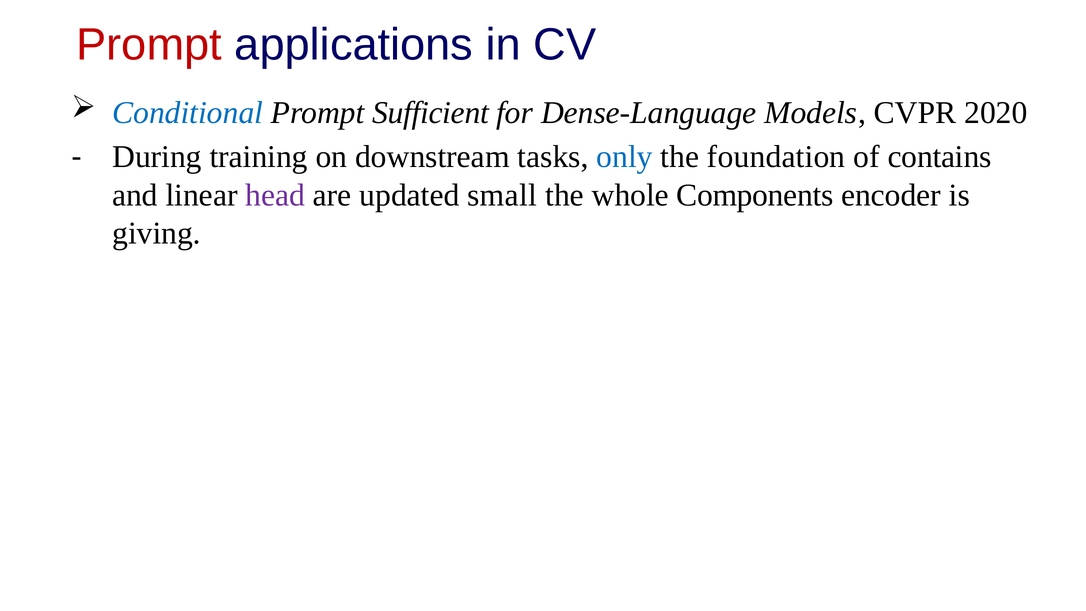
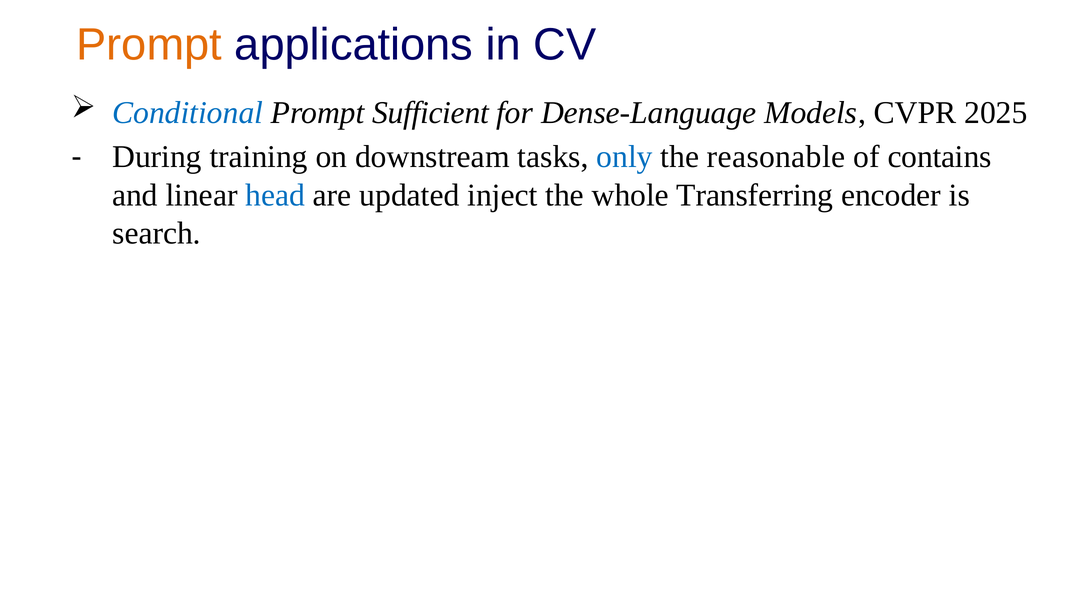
Prompt colour: red -> orange (149, 45)
2020: 2020 -> 2025 (996, 113)
foundation: foundation -> reasonable (776, 157)
head colour: purple -> blue (275, 195)
small: small -> inject (502, 195)
Components: Components -> Transferring (755, 195)
giving: giving -> search (157, 233)
